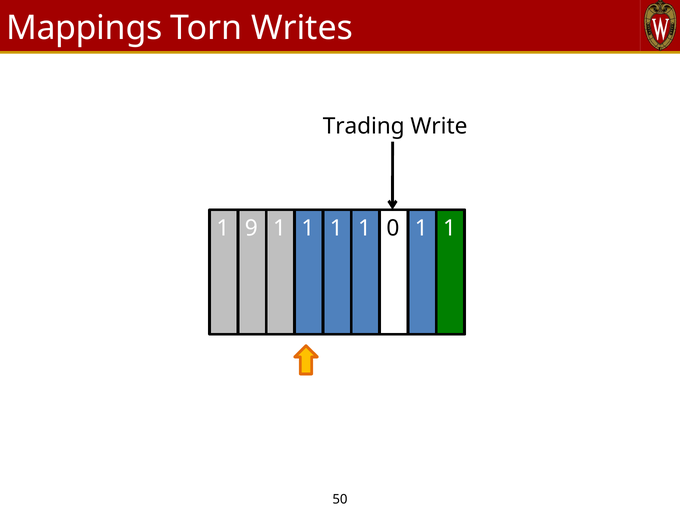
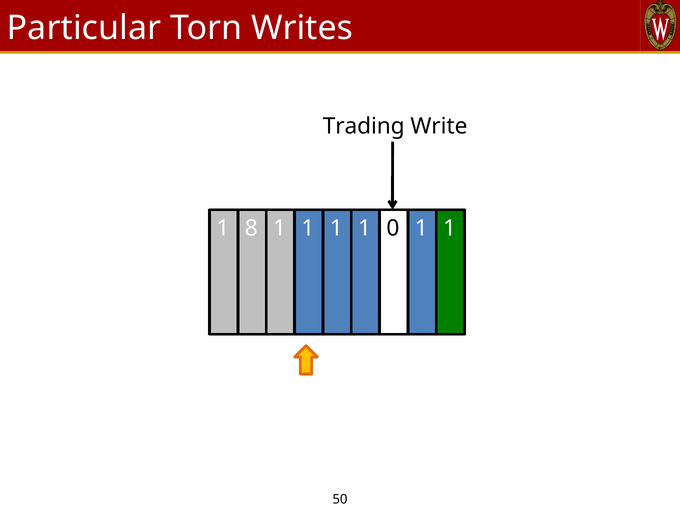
Mappings: Mappings -> Particular (84, 28)
9: 9 -> 8 (251, 228)
